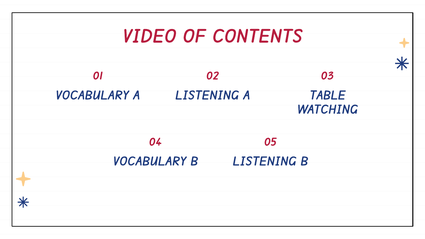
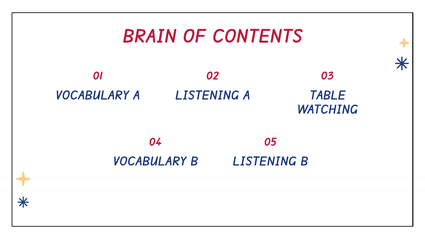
VIDEO: VIDEO -> BRAIN (149, 37)
